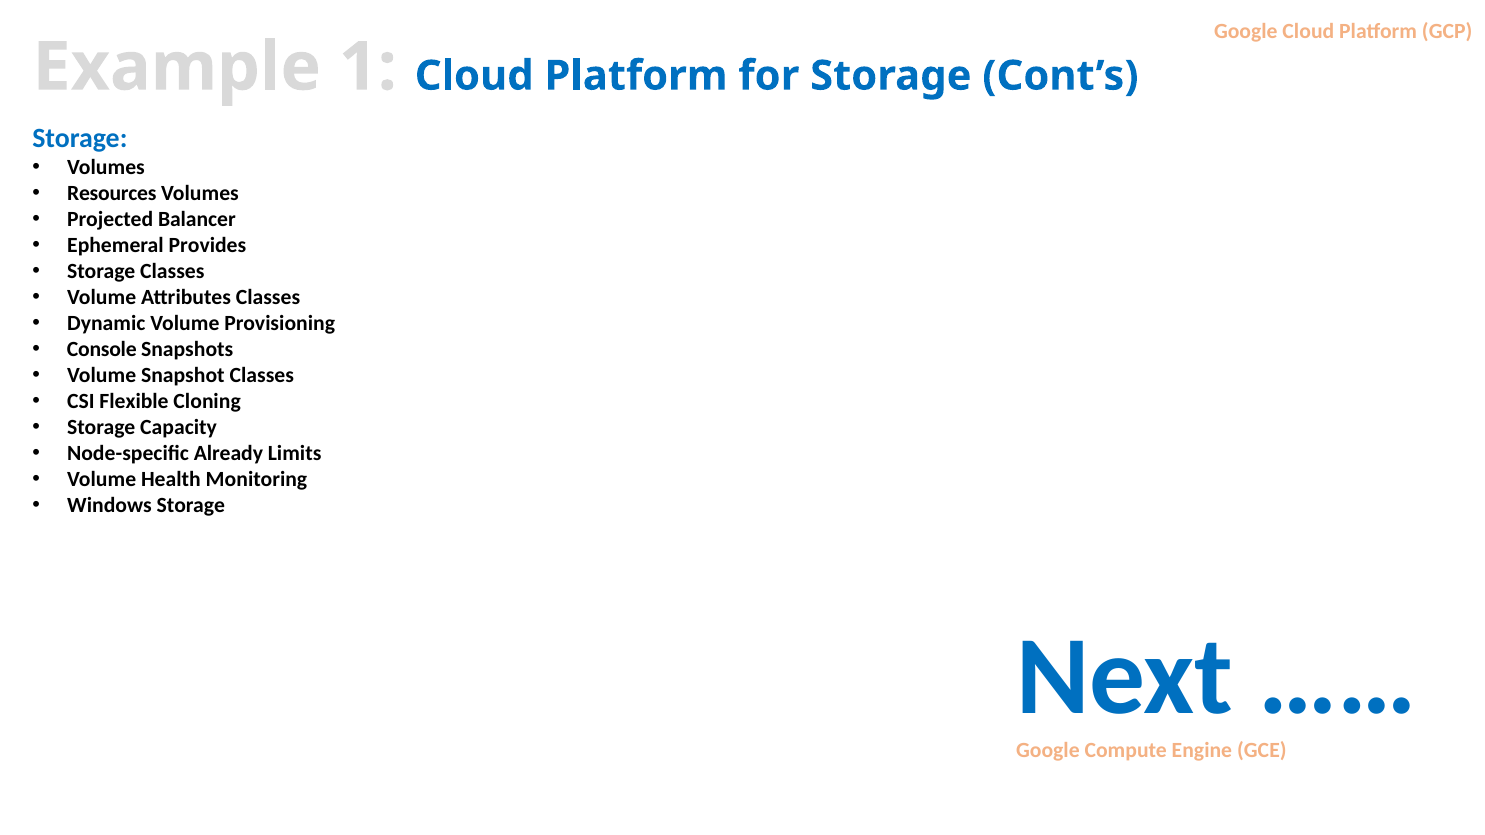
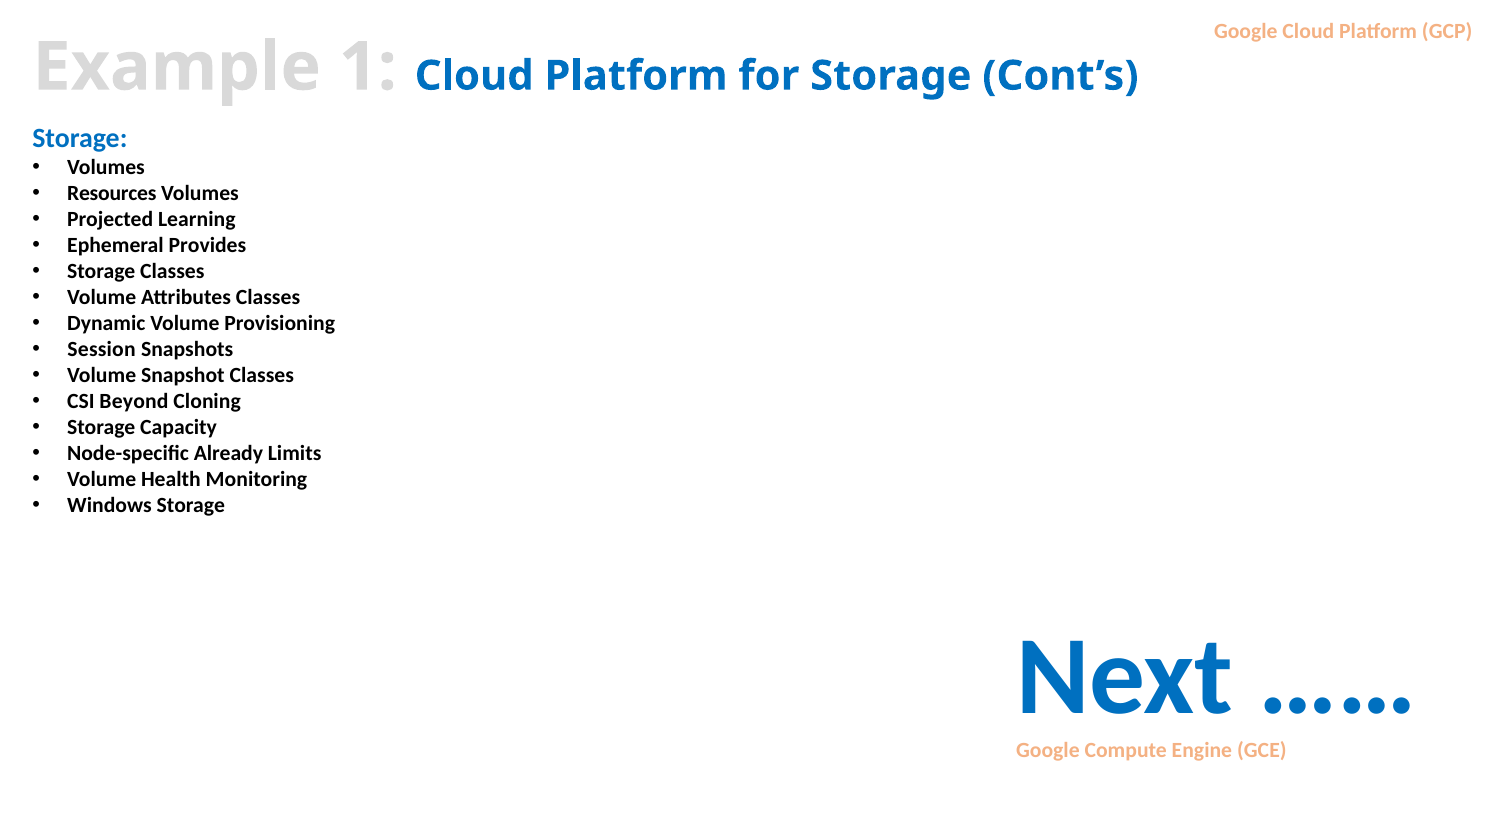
Balancer: Balancer -> Learning (197, 220)
Console: Console -> Session (102, 350)
Flexible: Flexible -> Beyond (134, 402)
